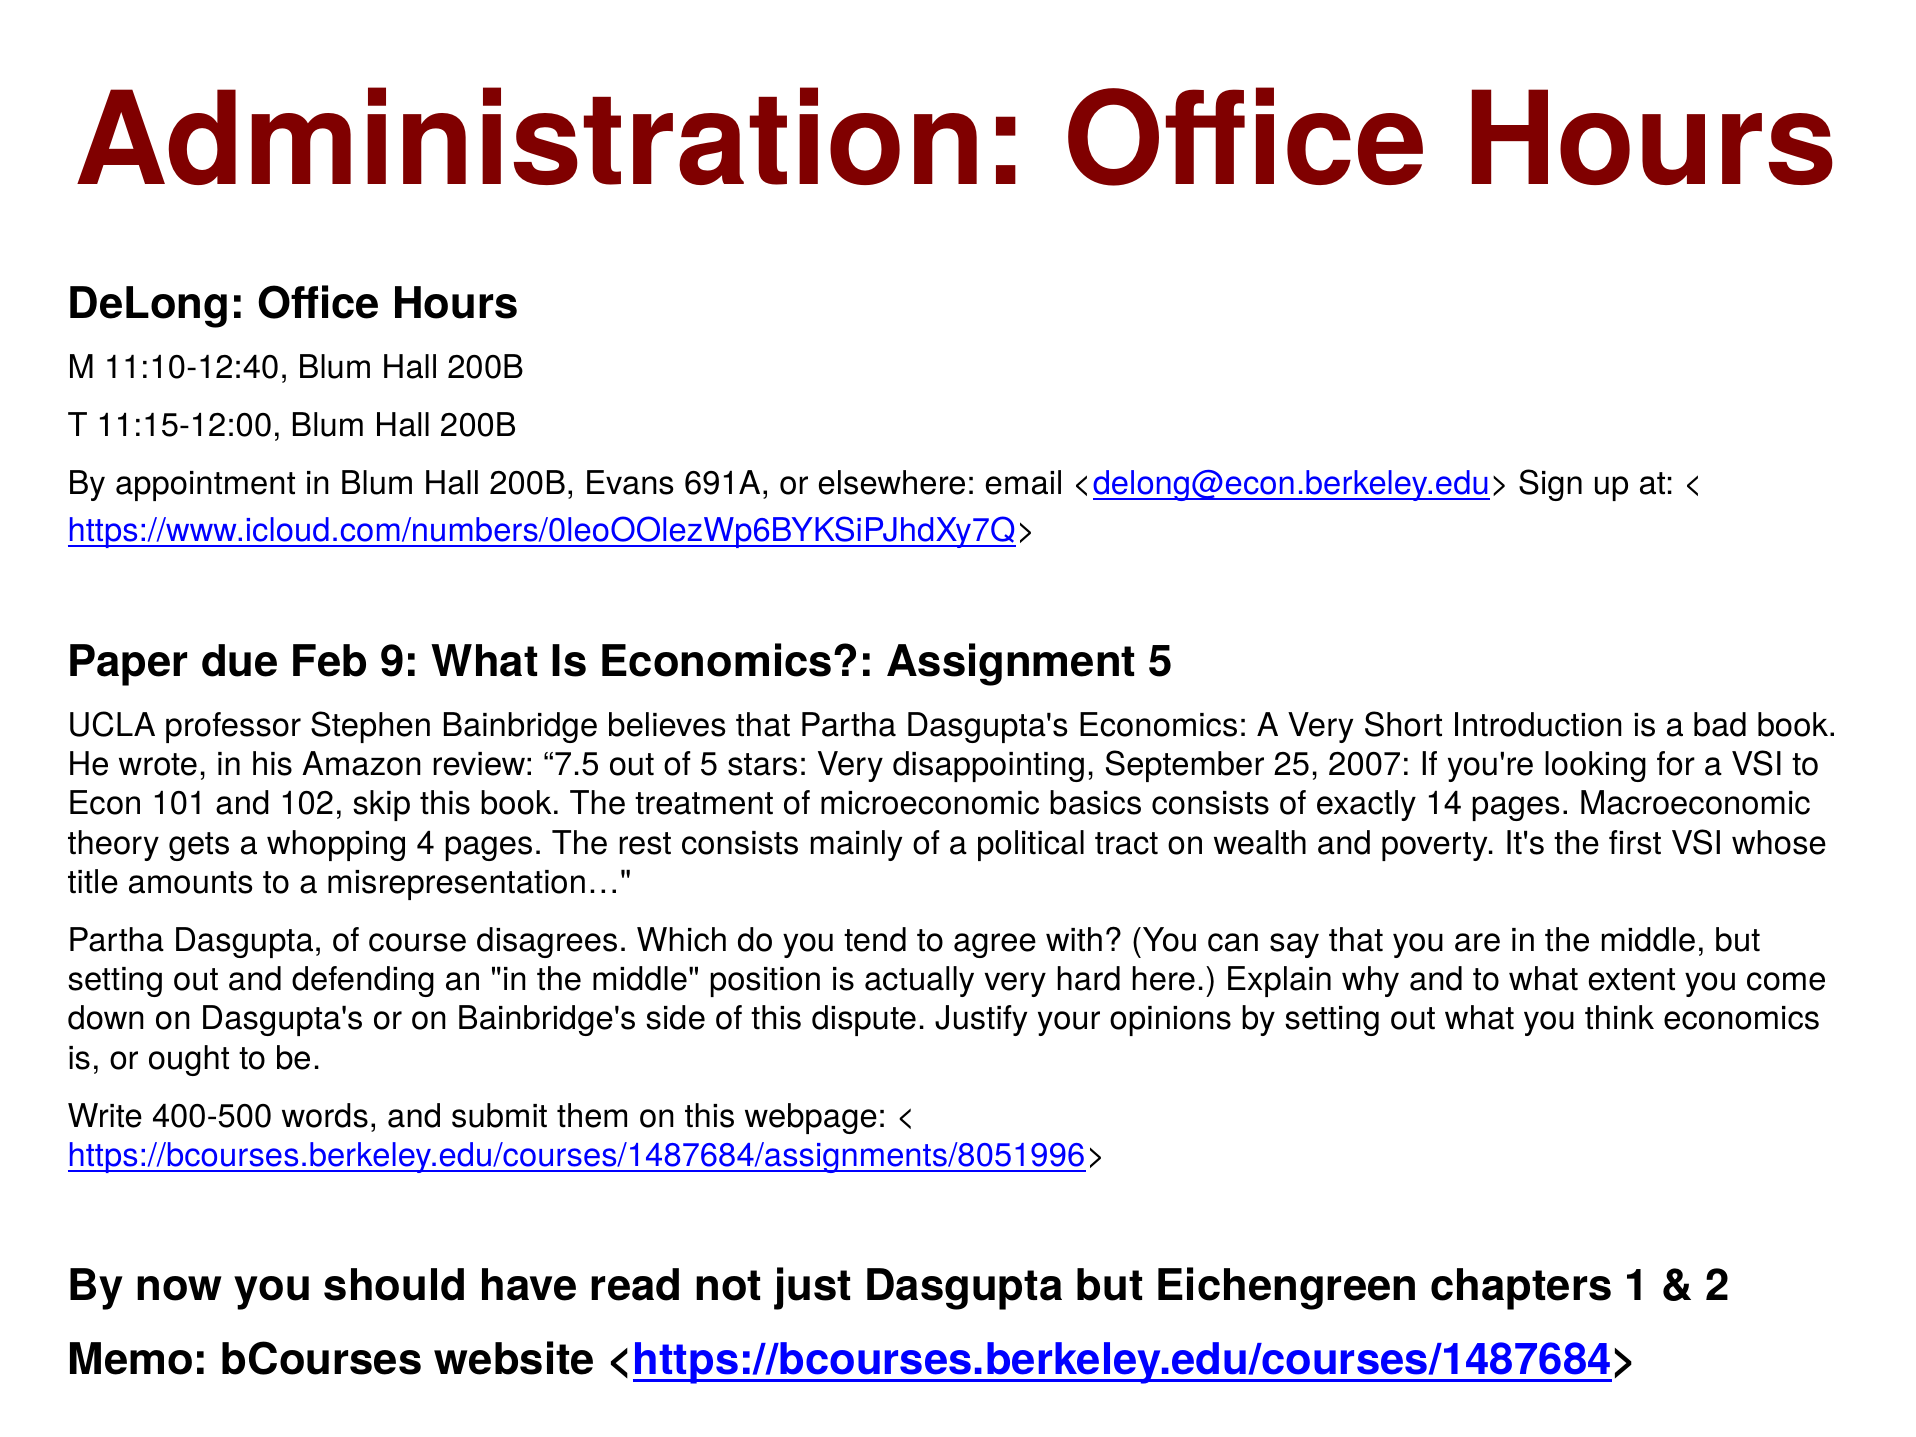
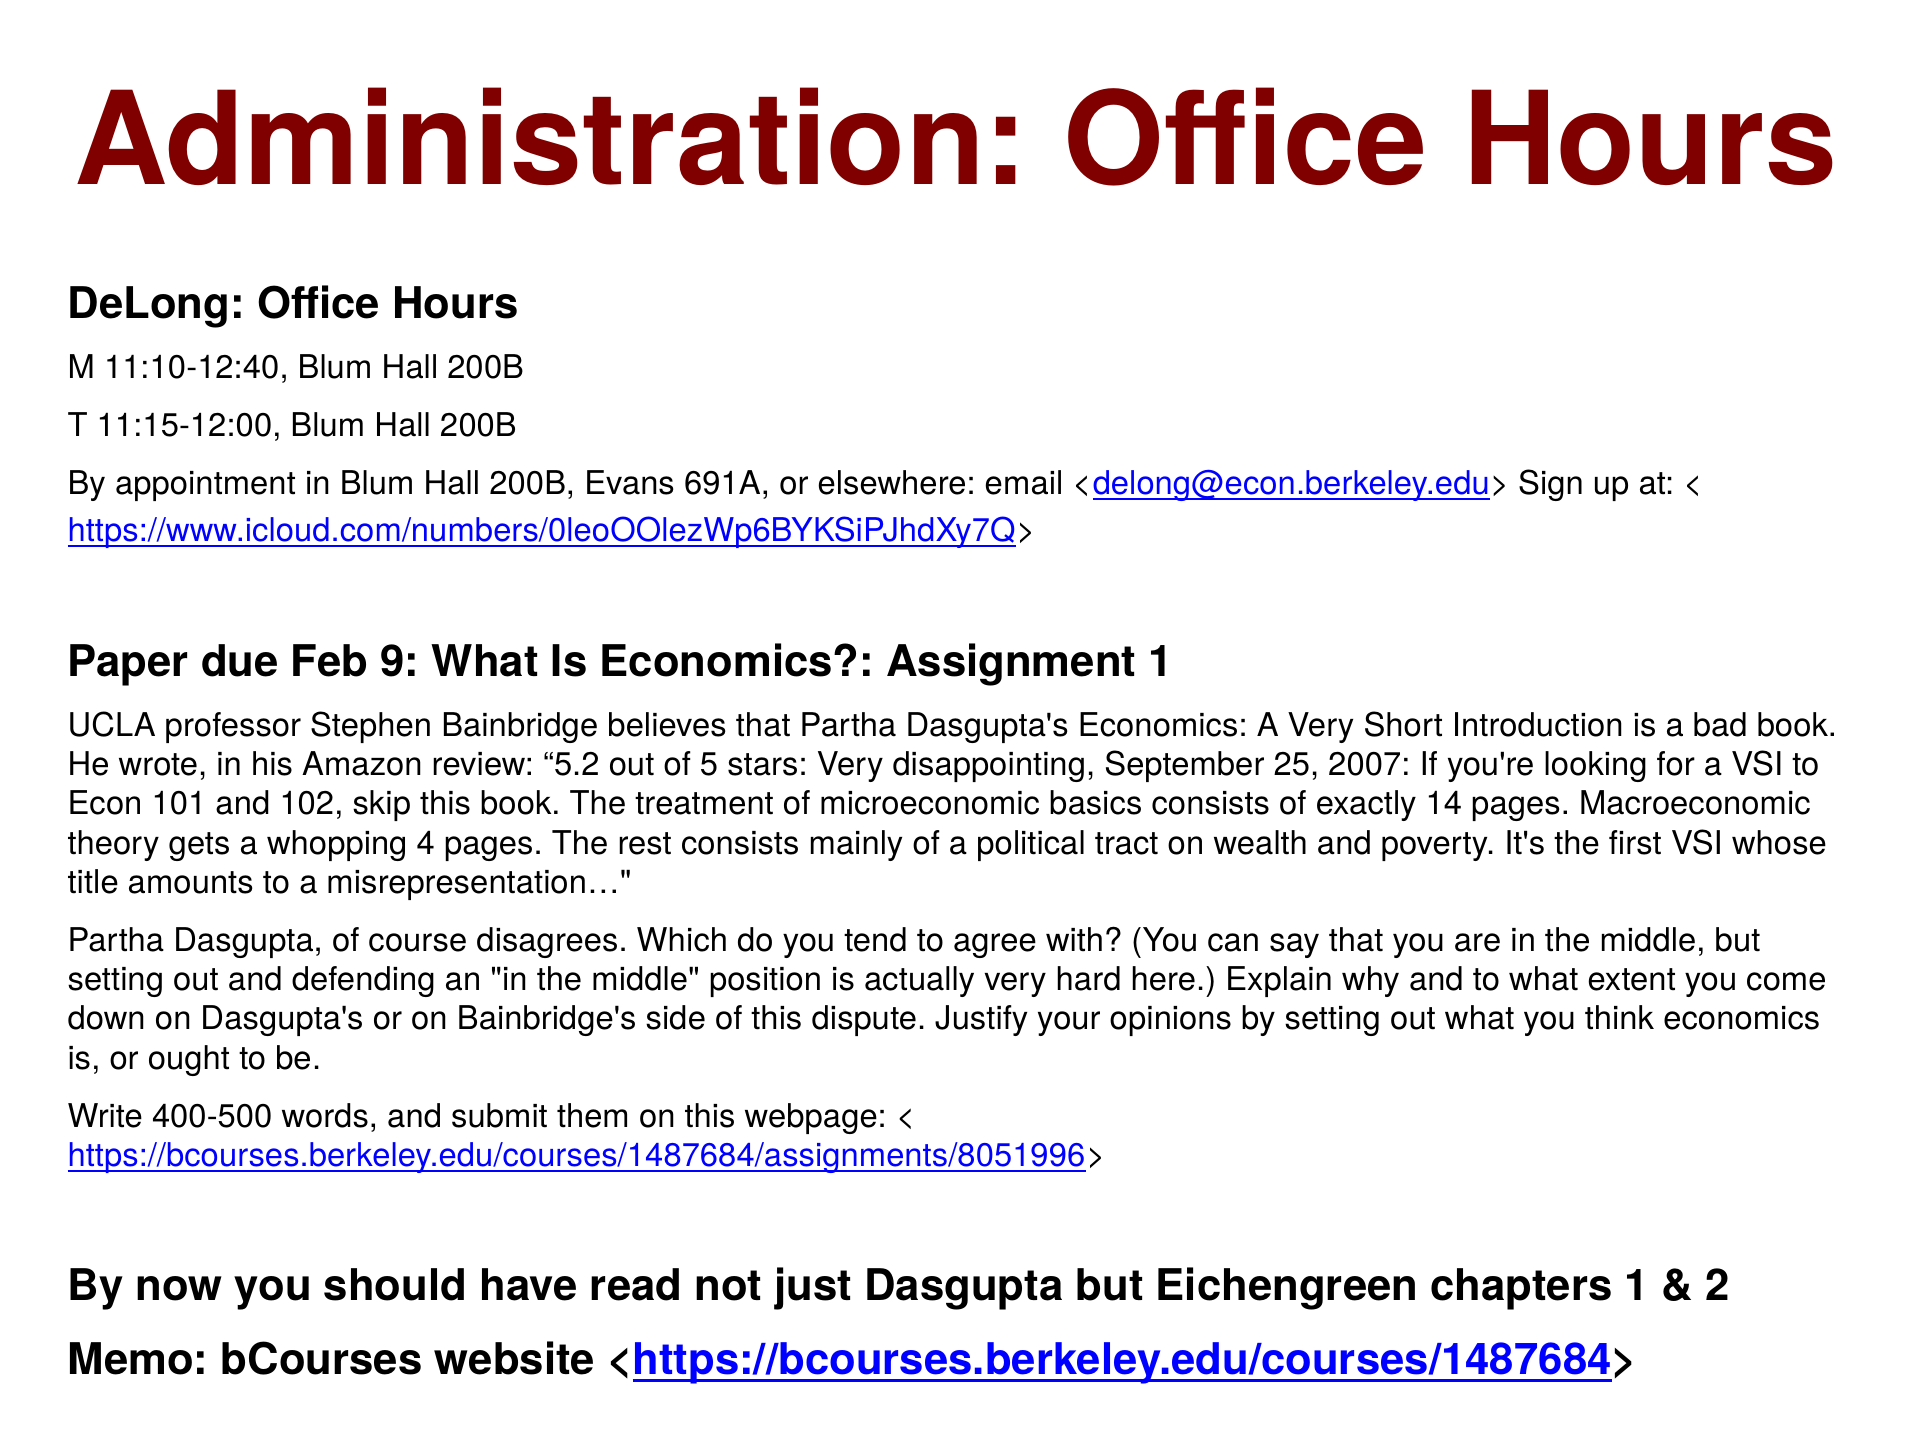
Assignment 5: 5 -> 1 (1161, 662)
7.5: 7.5 -> 5.2 (571, 765)
